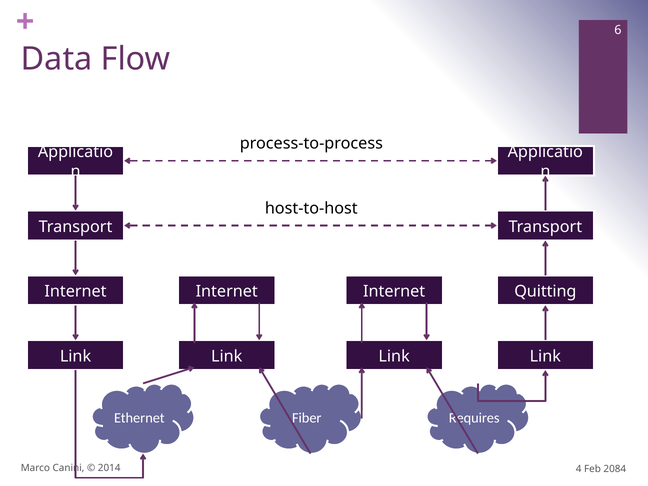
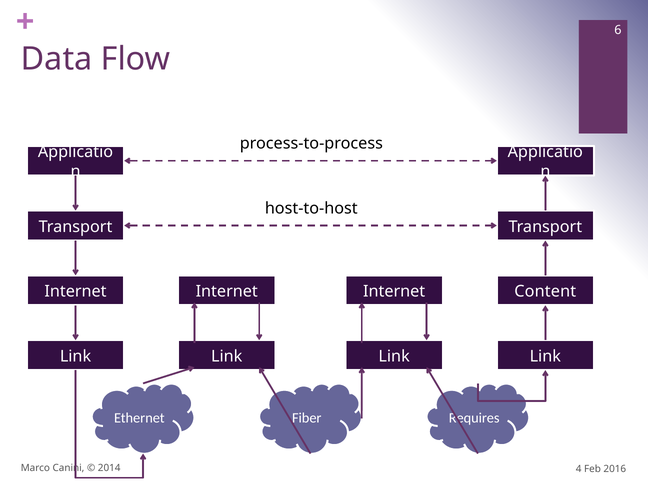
Quitting: Quitting -> Content (545, 291)
2084: 2084 -> 2016 (615, 469)
